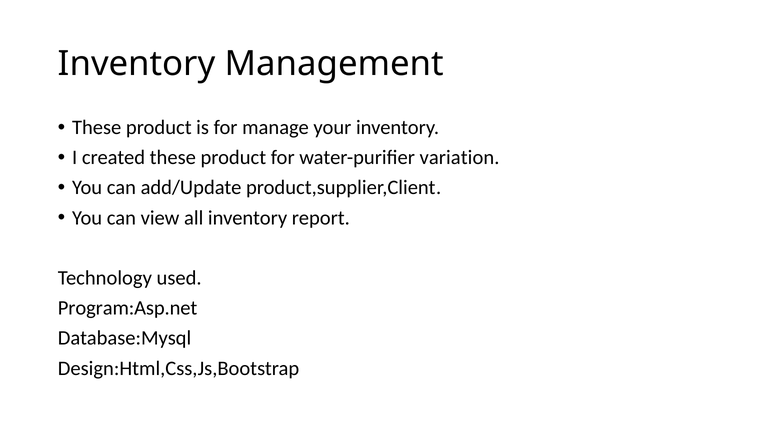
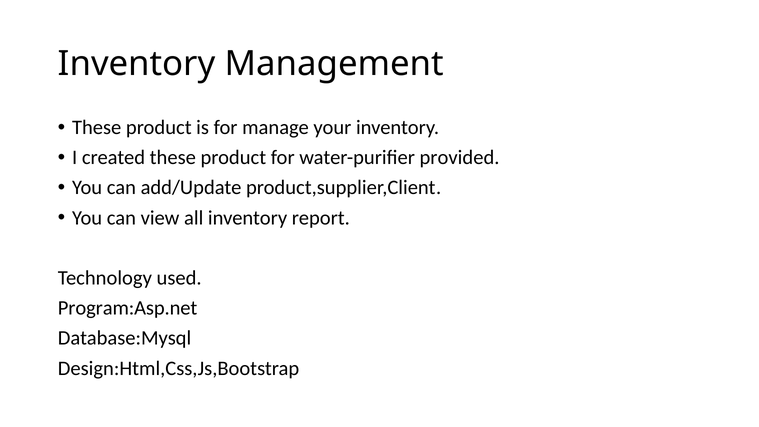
variation: variation -> provided (460, 158)
